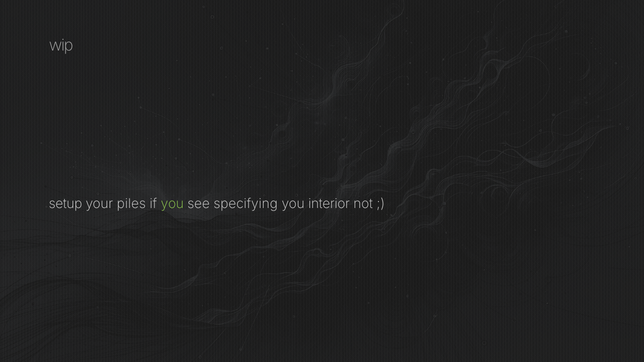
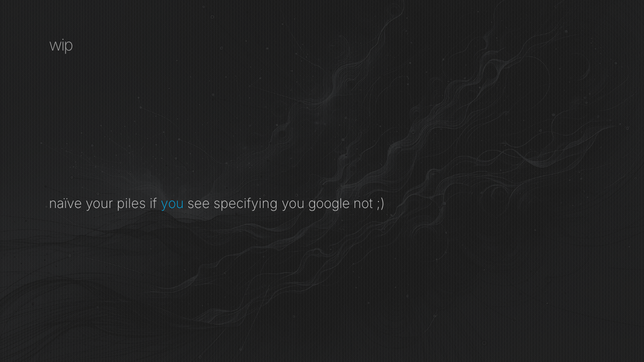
setup: setup -> naïve (66, 204)
you colour: light green -> light blue (172, 204)
interior: interior -> google (329, 204)
